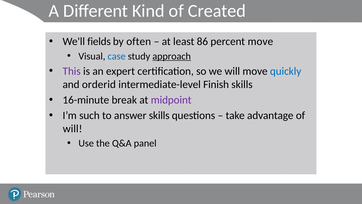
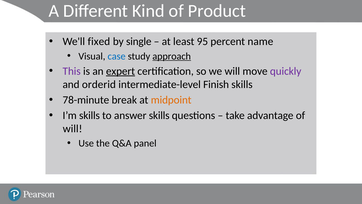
Created: Created -> Product (217, 11)
fields: fields -> fixed (99, 41)
often: often -> single (139, 41)
86: 86 -> 95 (202, 41)
percent move: move -> name (260, 41)
expert underline: none -> present (120, 71)
quickly colour: blue -> purple (286, 71)
16-minute: 16-minute -> 78-minute (86, 100)
midpoint colour: purple -> orange (171, 100)
I’m such: such -> skills (89, 115)
